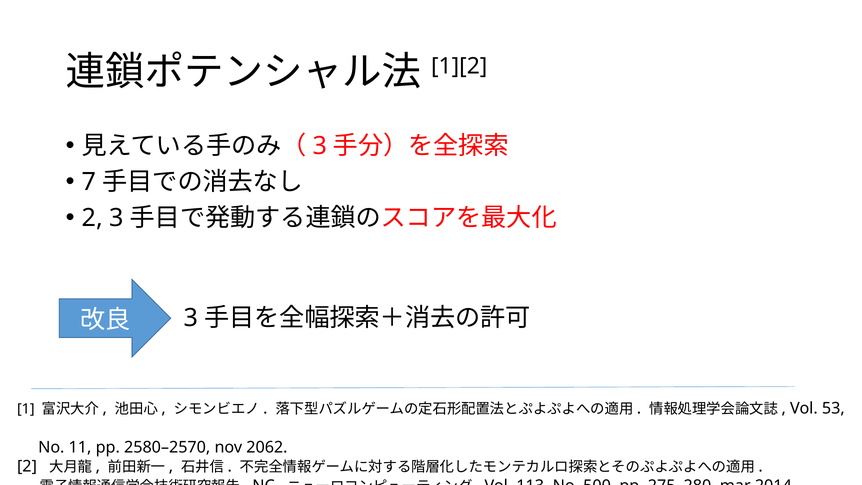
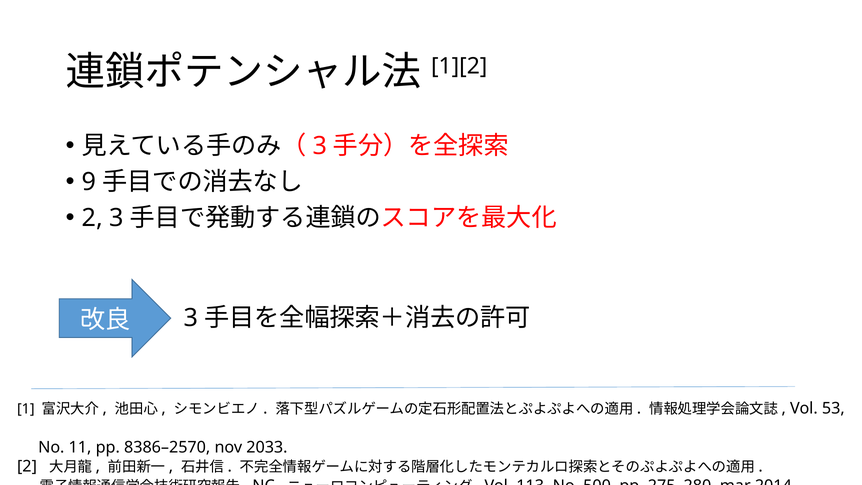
7: 7 -> 9 (89, 182)
2580–2570: 2580–2570 -> 8386–2570 (167, 447)
2062: 2062 -> 2033 (267, 447)
